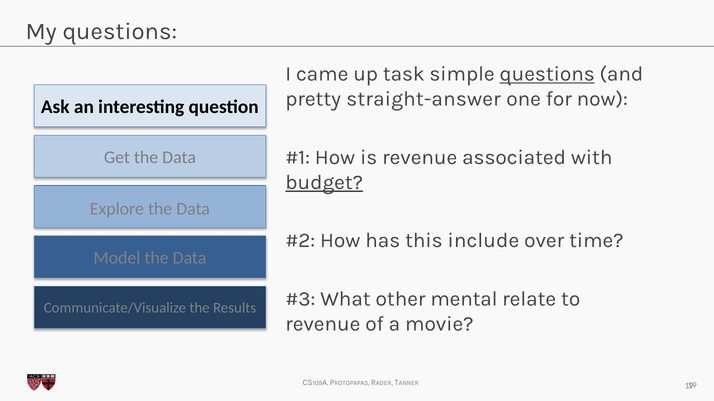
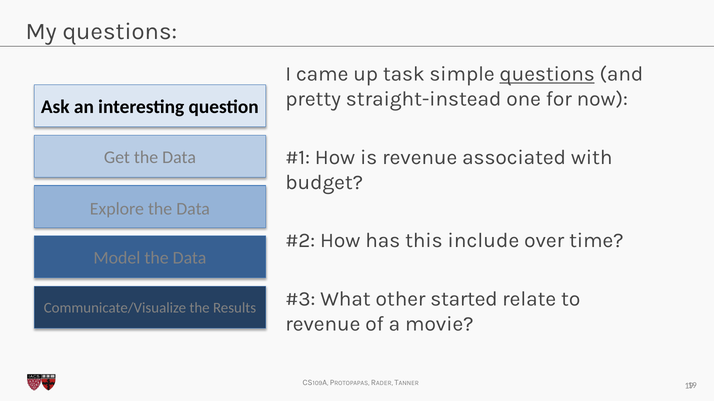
straight-answer: straight-answer -> straight-instead (424, 99)
budget underline: present -> none (324, 183)
mental: mental -> started (464, 299)
